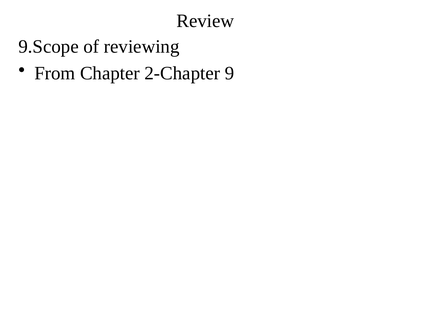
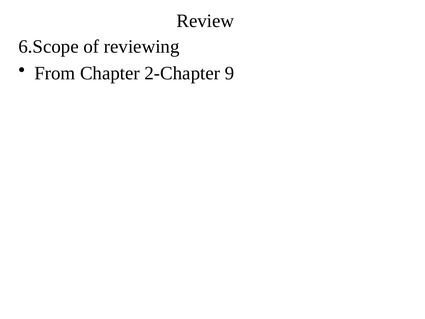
9.Scope: 9.Scope -> 6.Scope (49, 47)
